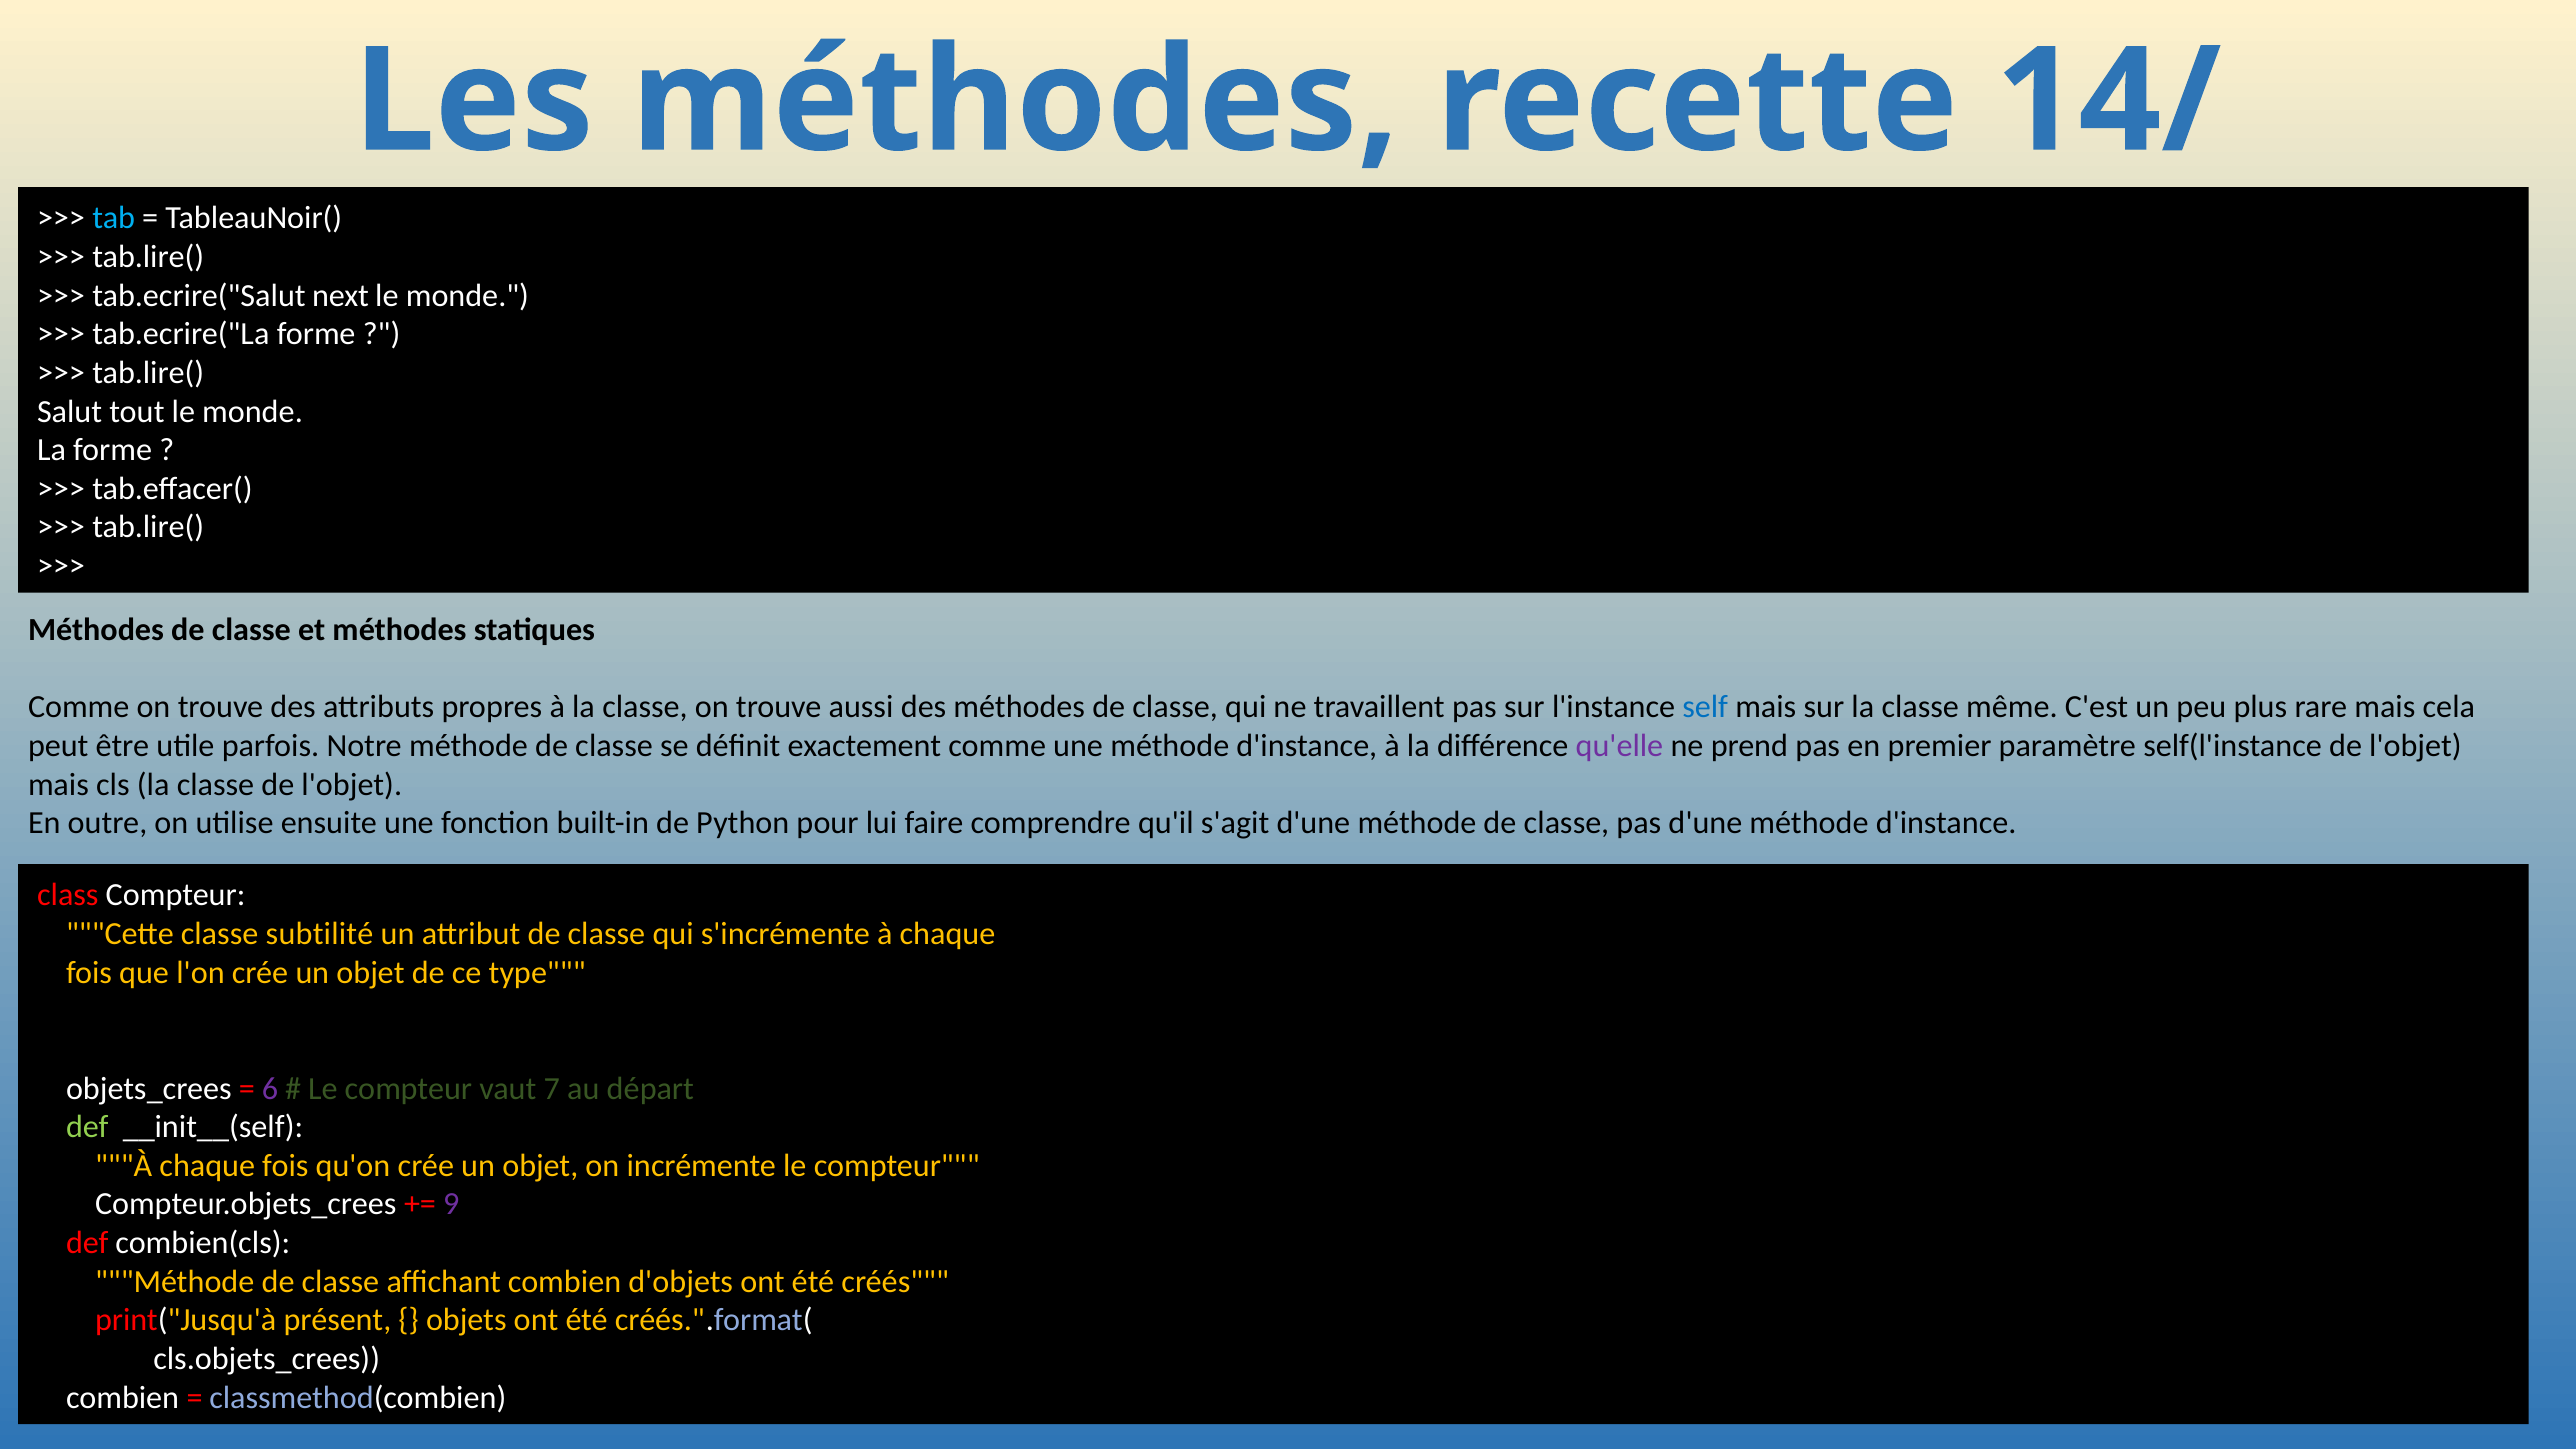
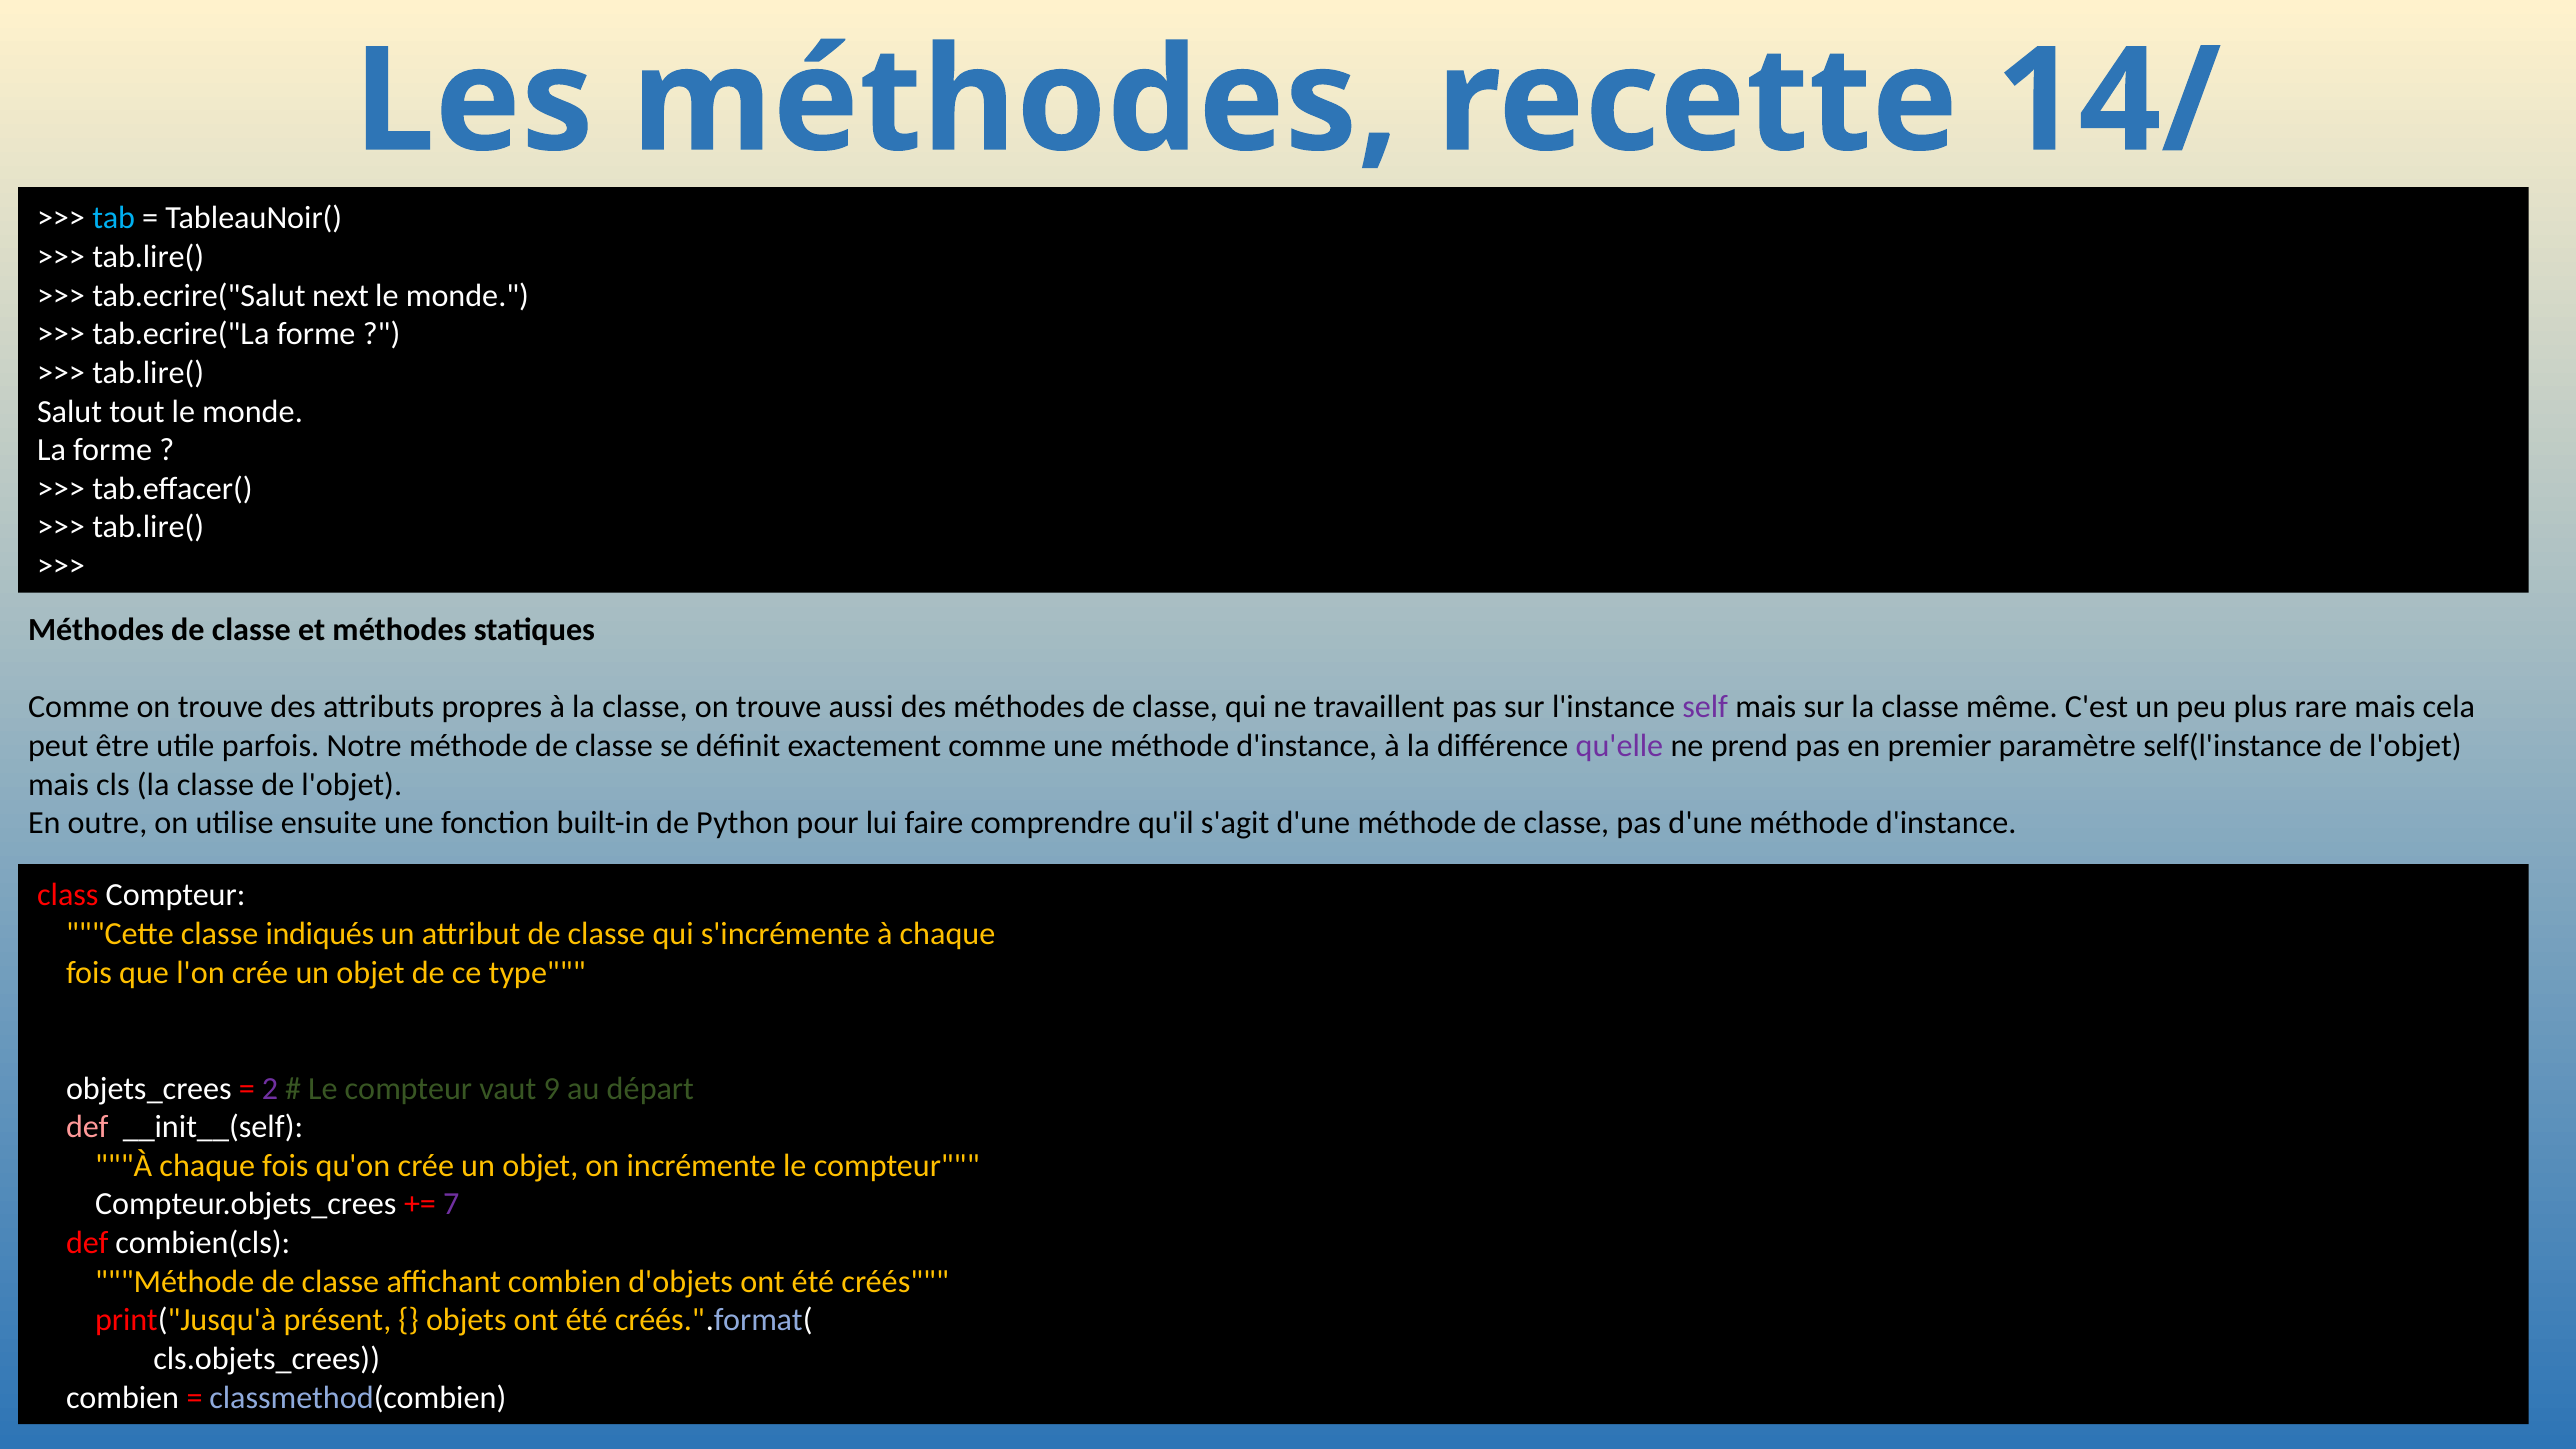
self colour: blue -> purple (1705, 707)
subtilité: subtilité -> indiqués (320, 934)
6: 6 -> 2 (270, 1088)
7: 7 -> 9 (552, 1088)
def colour: light green -> pink (87, 1127)
9: 9 -> 7 (451, 1204)
